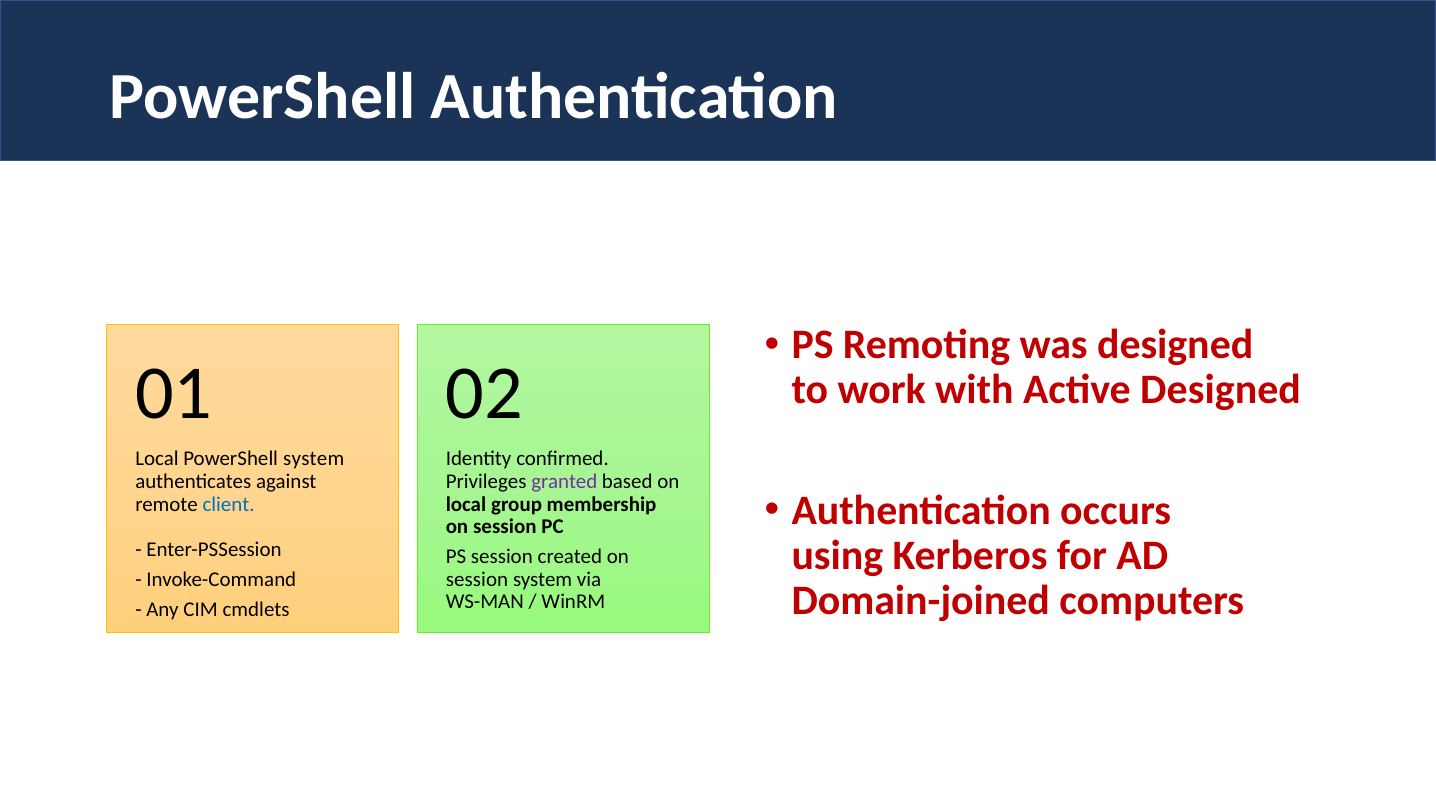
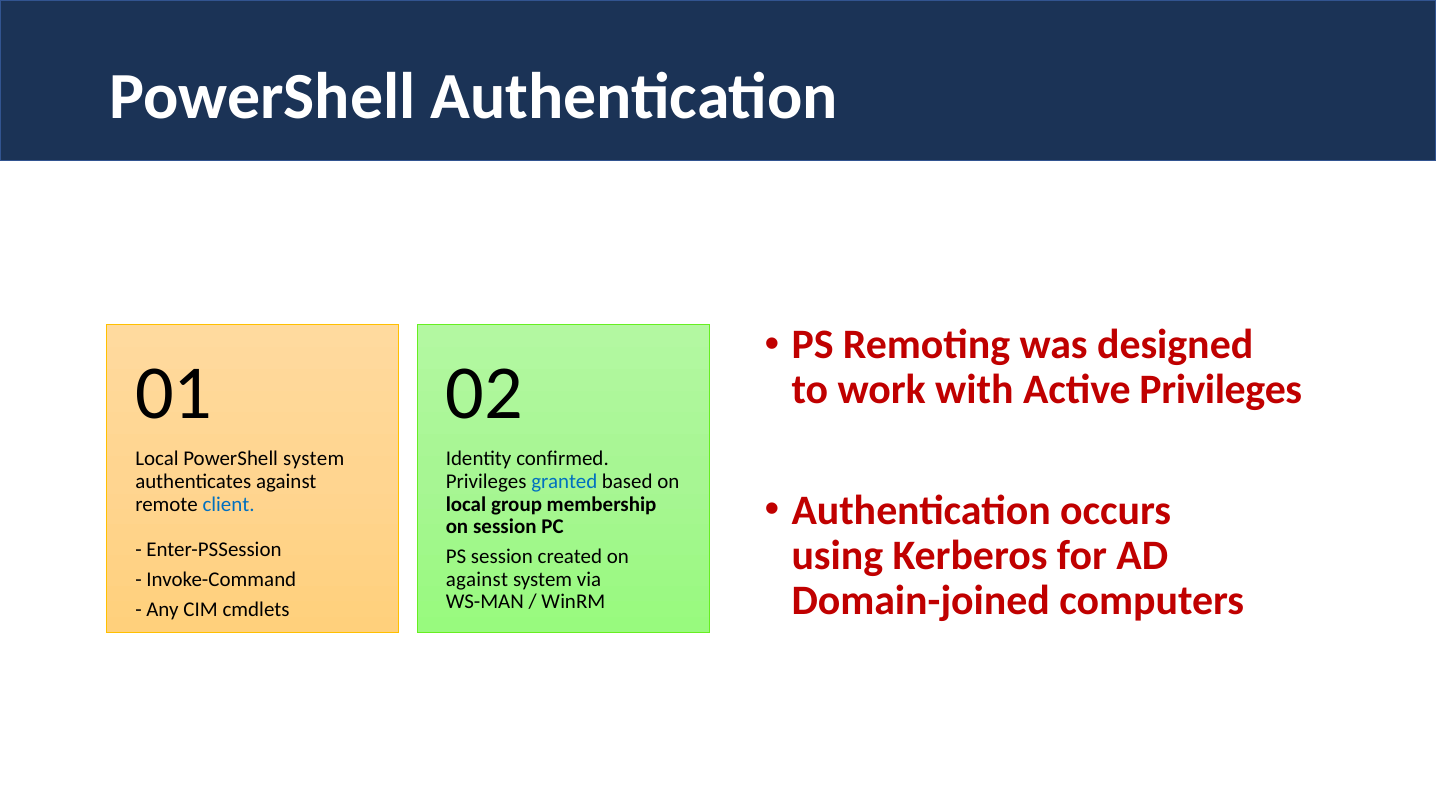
Active Designed: Designed -> Privileges (1221, 390)
granted colour: purple -> blue (564, 481)
session: session -> against (477, 579)
